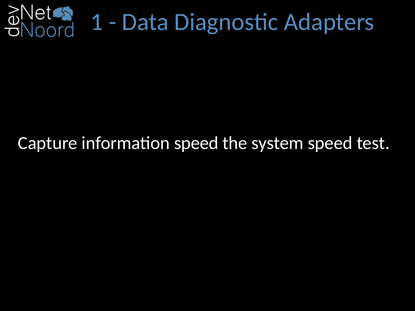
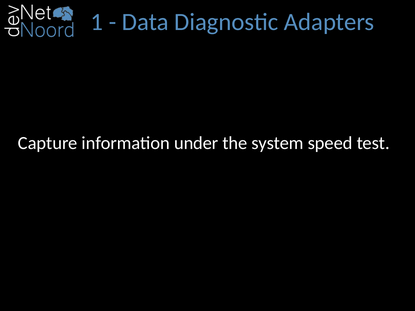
information speed: speed -> under (196, 143)
